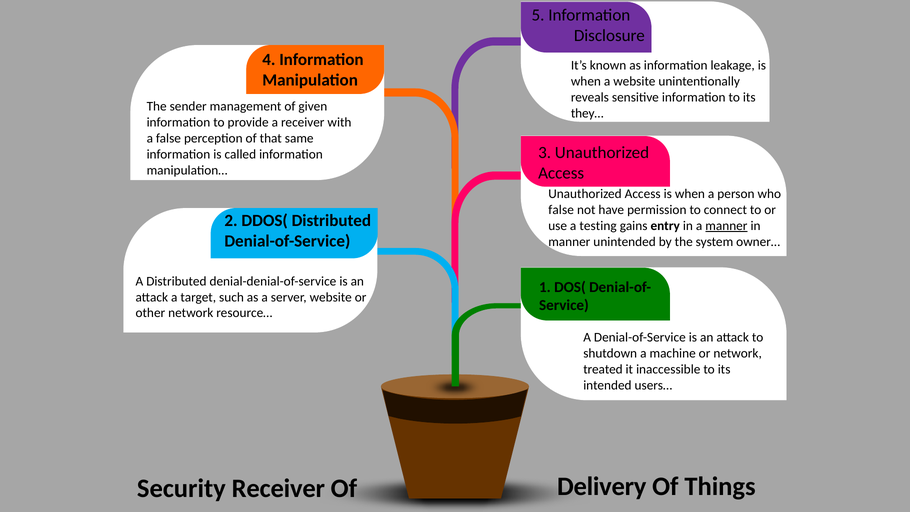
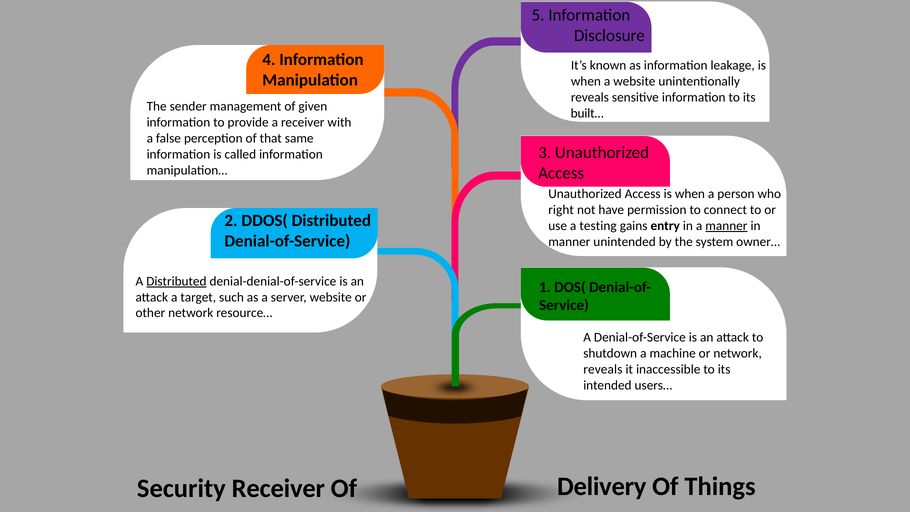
they…: they… -> built… (587, 113)
false: false -> right (561, 210)
Distributed underline: none -> present (176, 281)
treated: treated -> reveals (603, 369)
